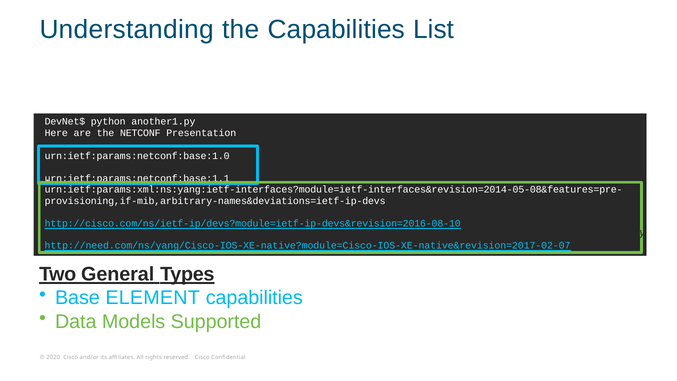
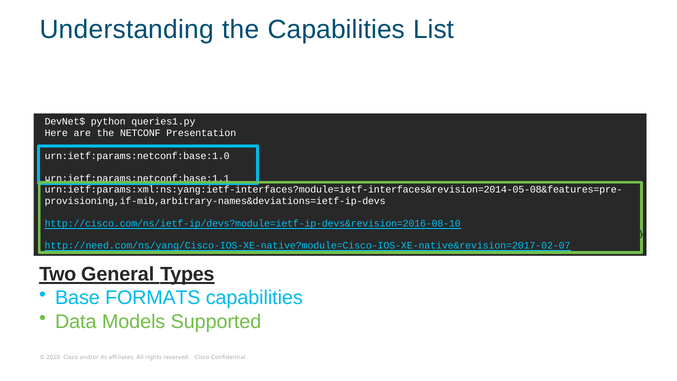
another1.py: another1.py -> queries1.py (163, 121)
ELEMENT: ELEMENT -> FORMATS (153, 298)
